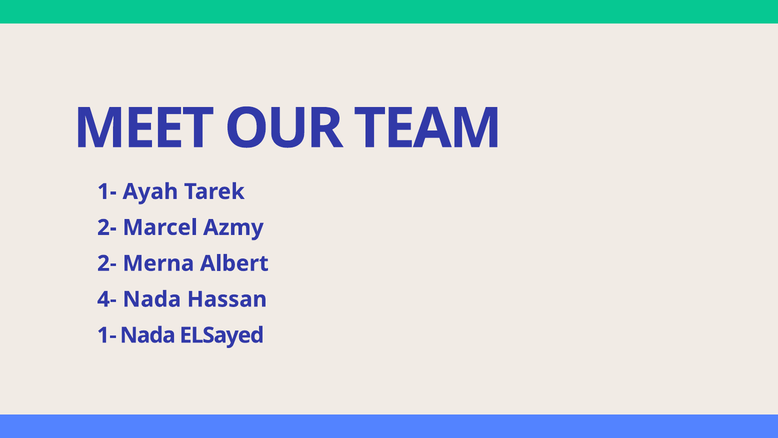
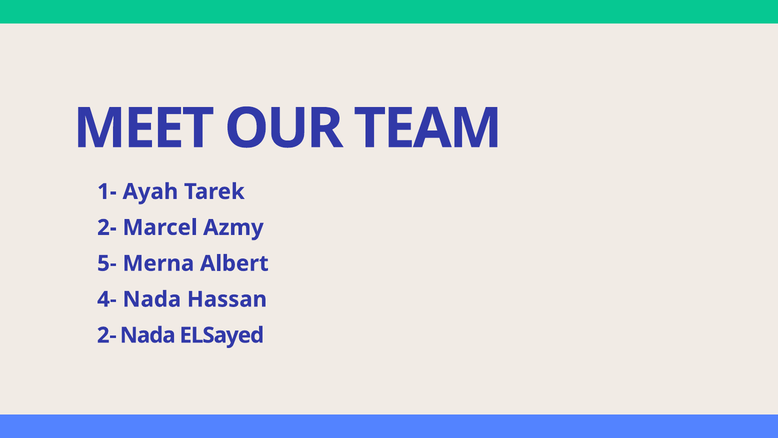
2-: 2- -> 5- (107, 263)
1-: 1- -> 2- (107, 335)
